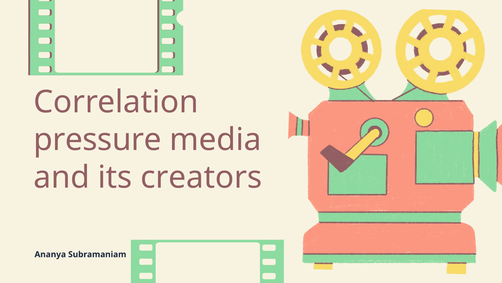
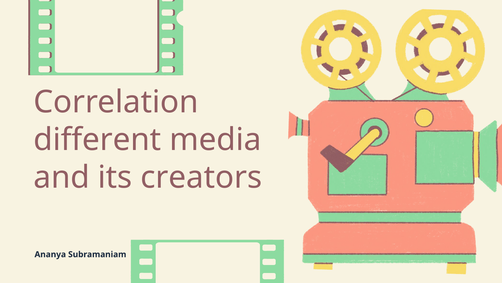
pressure: pressure -> different (97, 139)
